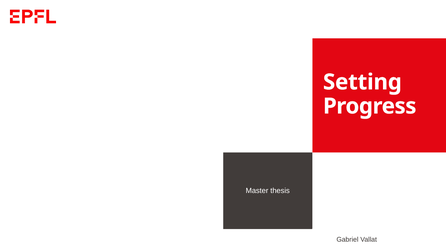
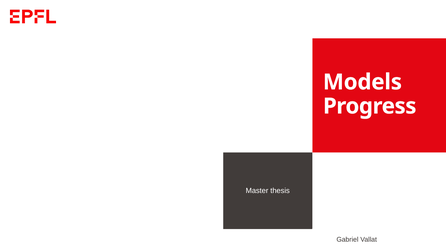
Setting: Setting -> Models (362, 82)
